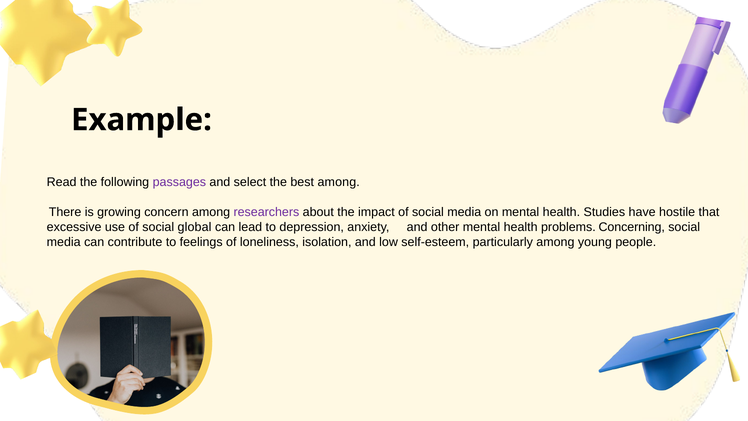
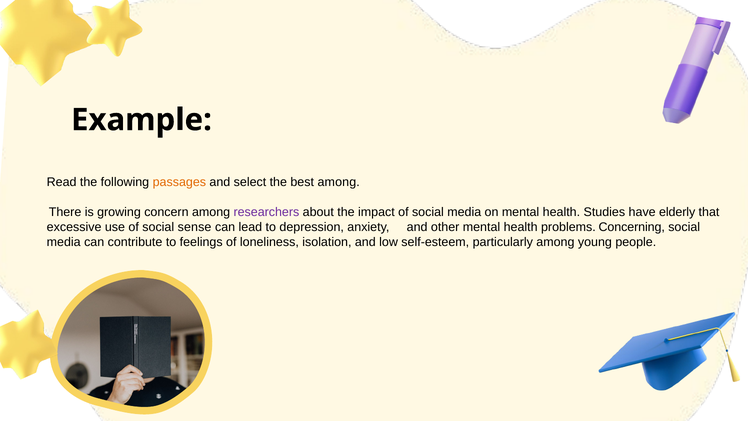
passages colour: purple -> orange (179, 182)
hostile: hostile -> elderly (677, 212)
global: global -> sense (195, 227)
